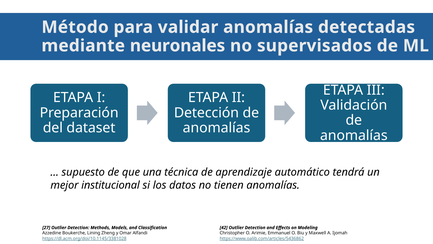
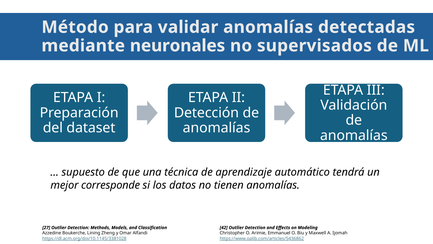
institucional: institucional -> corresponde (111, 185)
